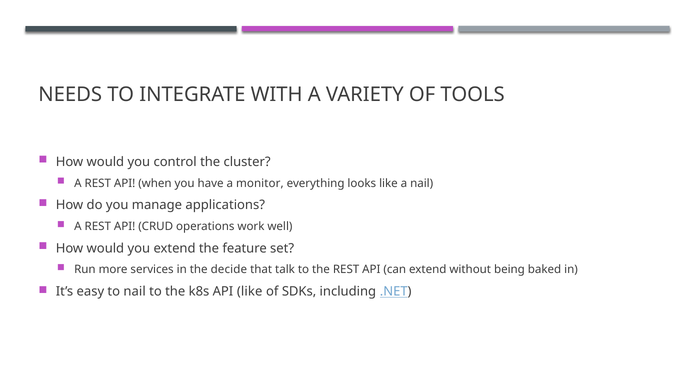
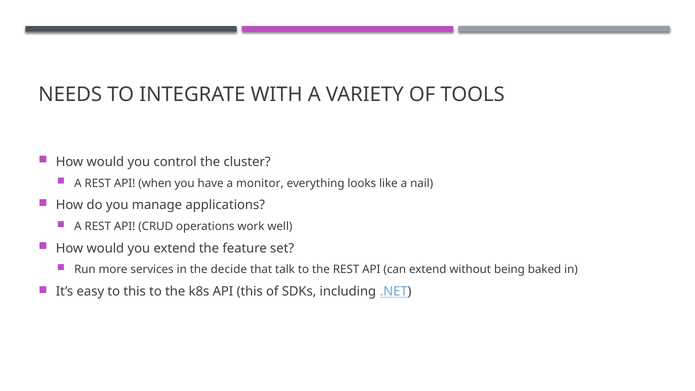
to nail: nail -> this (135, 291)
API like: like -> this (250, 291)
